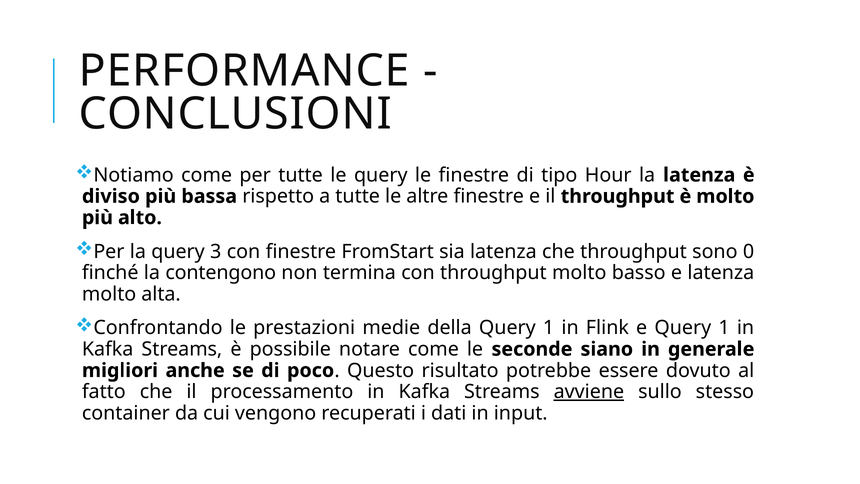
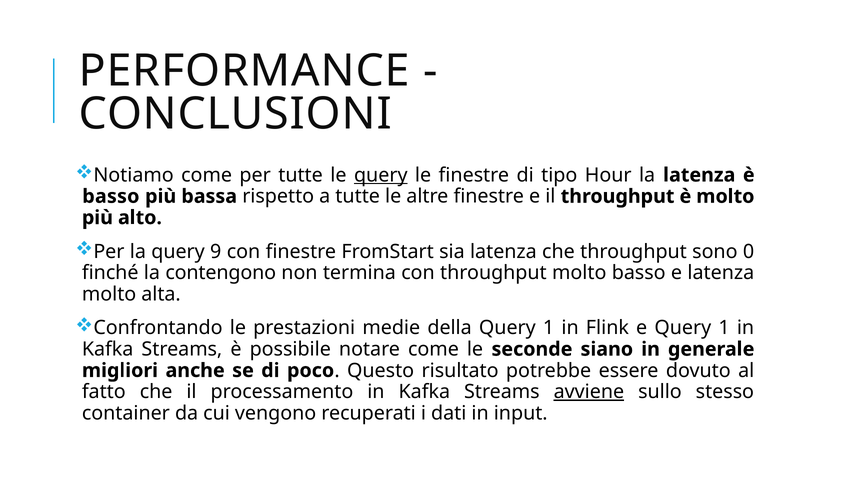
query underline: none -> present (381, 175)
diviso: diviso -> basso (111, 196)
3: 3 -> 9 (216, 251)
